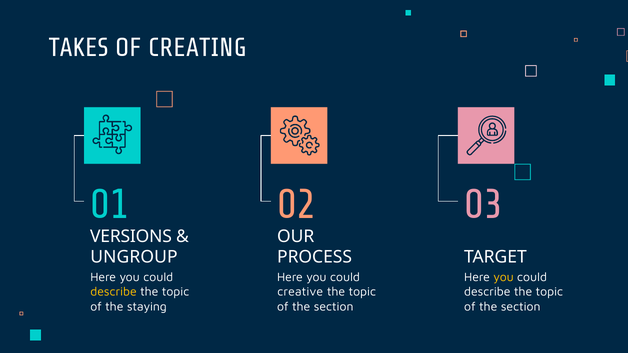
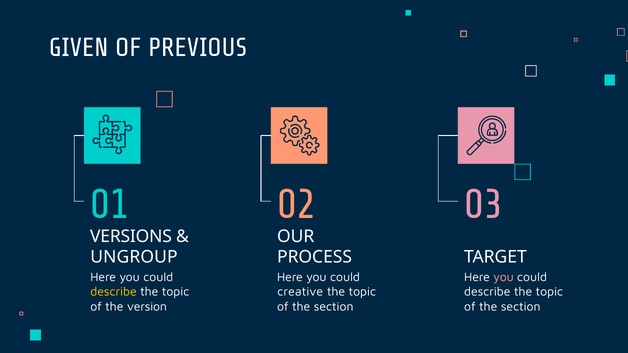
TAKES: TAKES -> GIVEN (79, 48)
CREATING: CREATING -> PREVIOUS (198, 48)
you colour: yellow -> pink (504, 277)
staying: staying -> version (147, 307)
